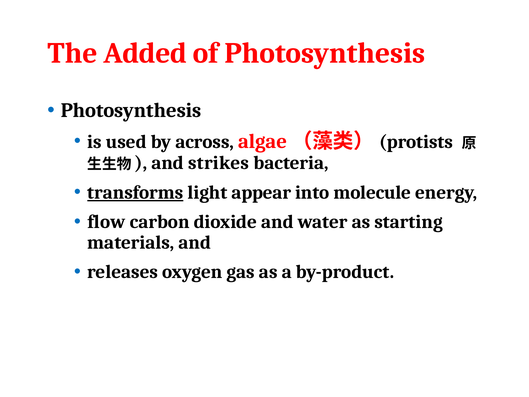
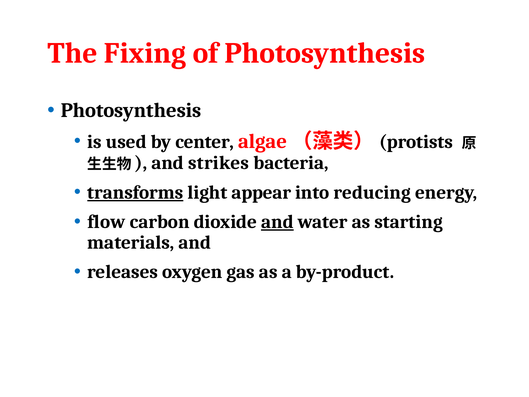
Added: Added -> Fixing (145, 53)
across: across -> center (205, 142)
molecule: molecule -> reducing (372, 192)
and underline: none -> present (277, 222)
